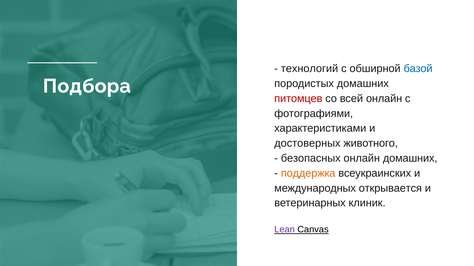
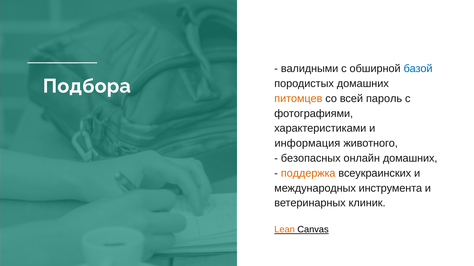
технологий: технологий -> валидными (310, 69)
питомцев colour: red -> orange (298, 99)
всей онлайн: онлайн -> пароль (384, 99)
достоверных: достоверных -> информация (307, 144)
открывается: открывается -> инструмента (390, 189)
Lean colour: purple -> orange (285, 230)
